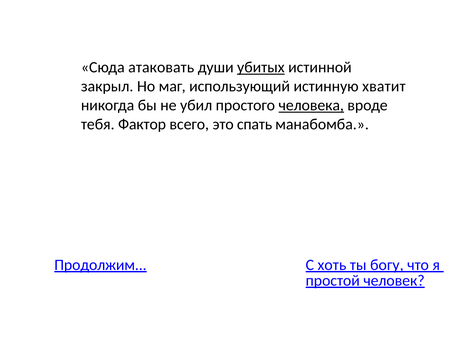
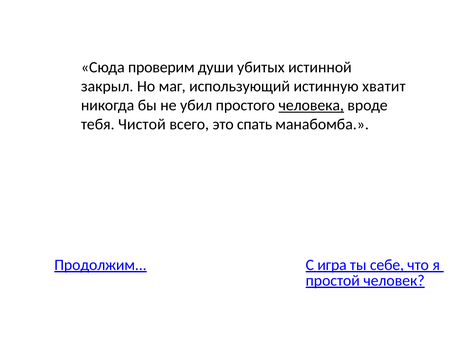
атаковать: атаковать -> проверим (161, 67)
убитых underline: present -> none (261, 67)
Фактор: Фактор -> Чистой (142, 124)
хоть: хоть -> игра (332, 265)
богу: богу -> себе (387, 265)
